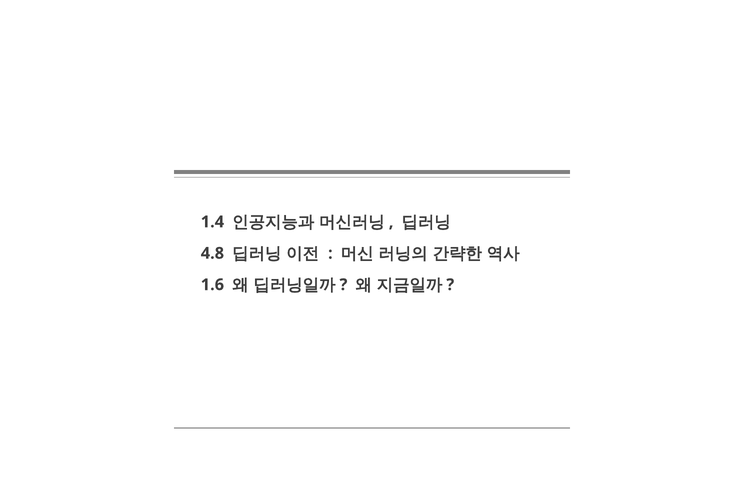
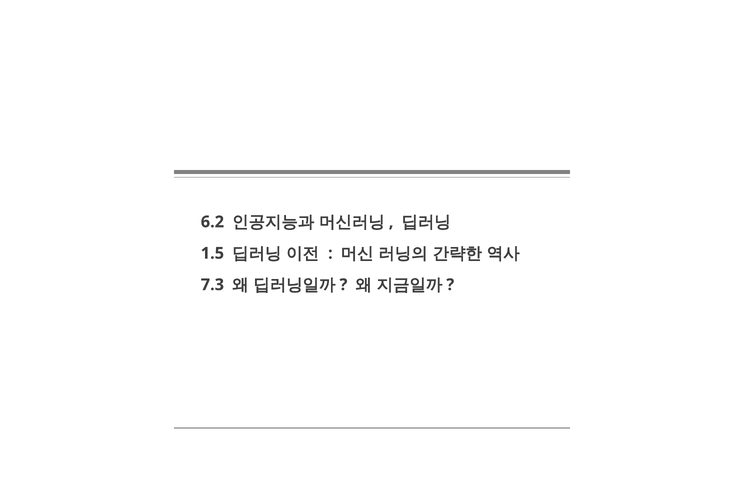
1.4: 1.4 -> 6.2 (212, 222)
4.8: 4.8 -> 1.5 (212, 253)
1.6: 1.6 -> 7.3 (212, 284)
